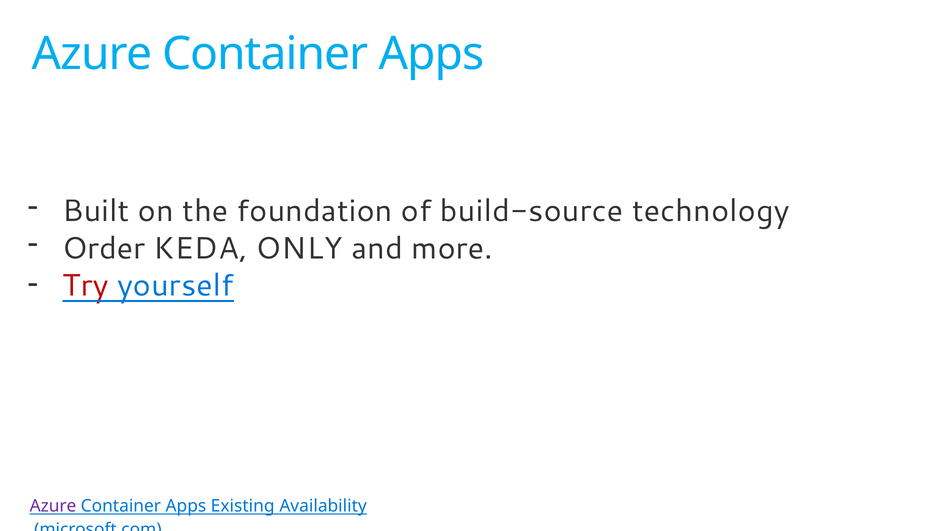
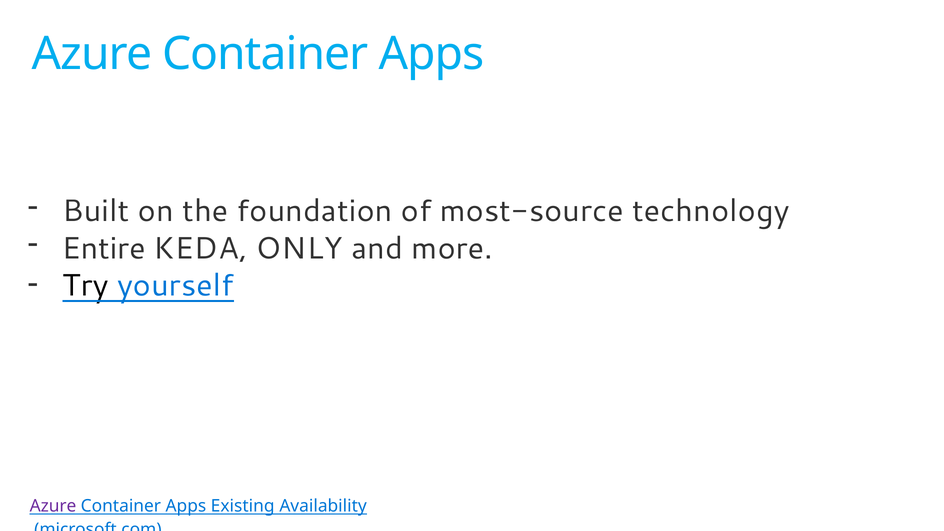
build-source: build-source -> most-source (532, 211)
Order: Order -> Entire (104, 248)
Try colour: red -> black (85, 285)
